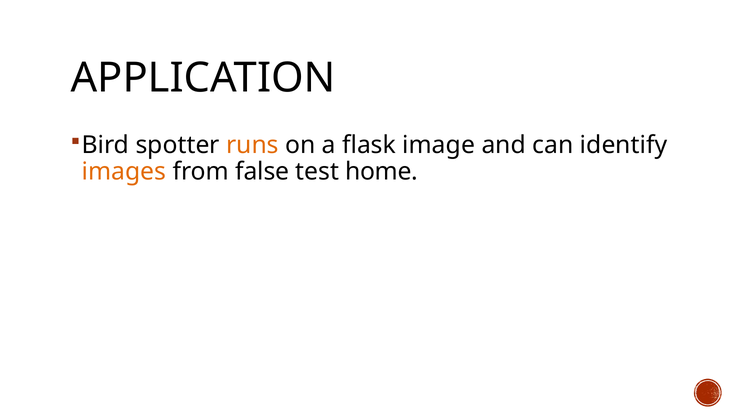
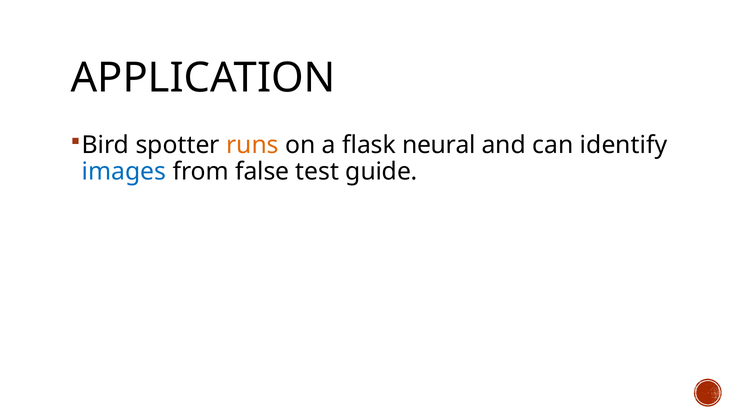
image: image -> neural (439, 145)
images colour: orange -> blue (124, 172)
home: home -> guide (381, 172)
